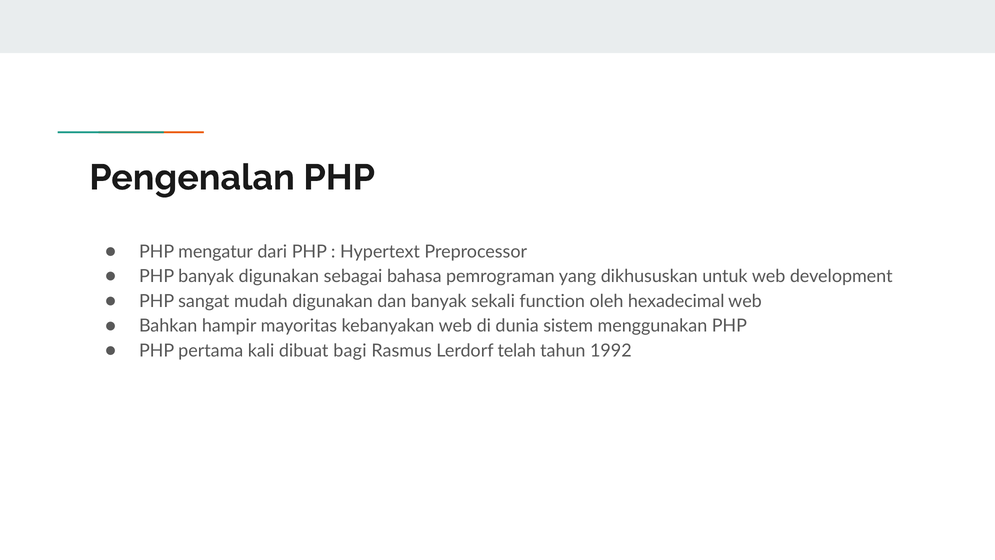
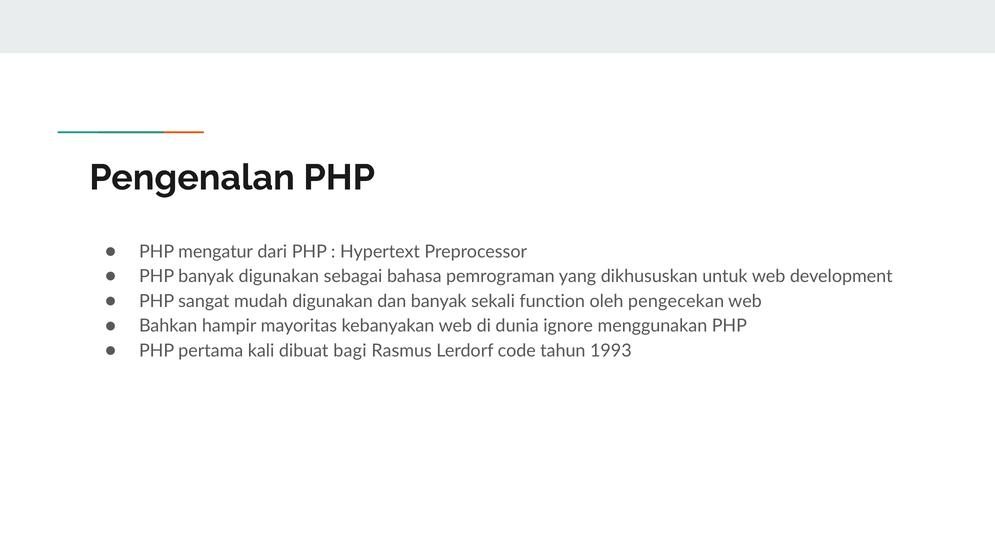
hexadecimal: hexadecimal -> pengecekan (676, 301)
sistem: sistem -> ignore (568, 326)
telah: telah -> code (517, 351)
1992: 1992 -> 1993 (611, 351)
